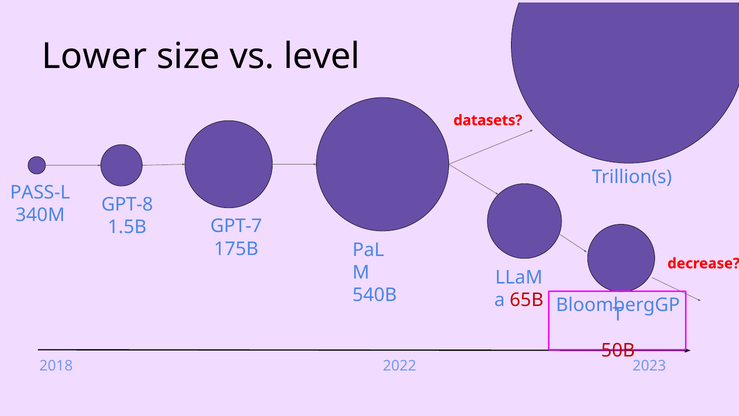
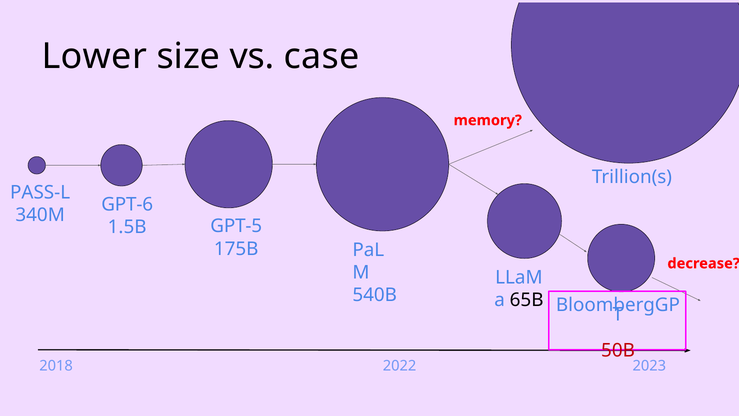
level: level -> case (322, 57)
datasets: datasets -> memory (488, 120)
GPT-8: GPT-8 -> GPT-6 (127, 204)
GPT-7: GPT-7 -> GPT-5 (236, 226)
65B colour: red -> black (527, 300)
